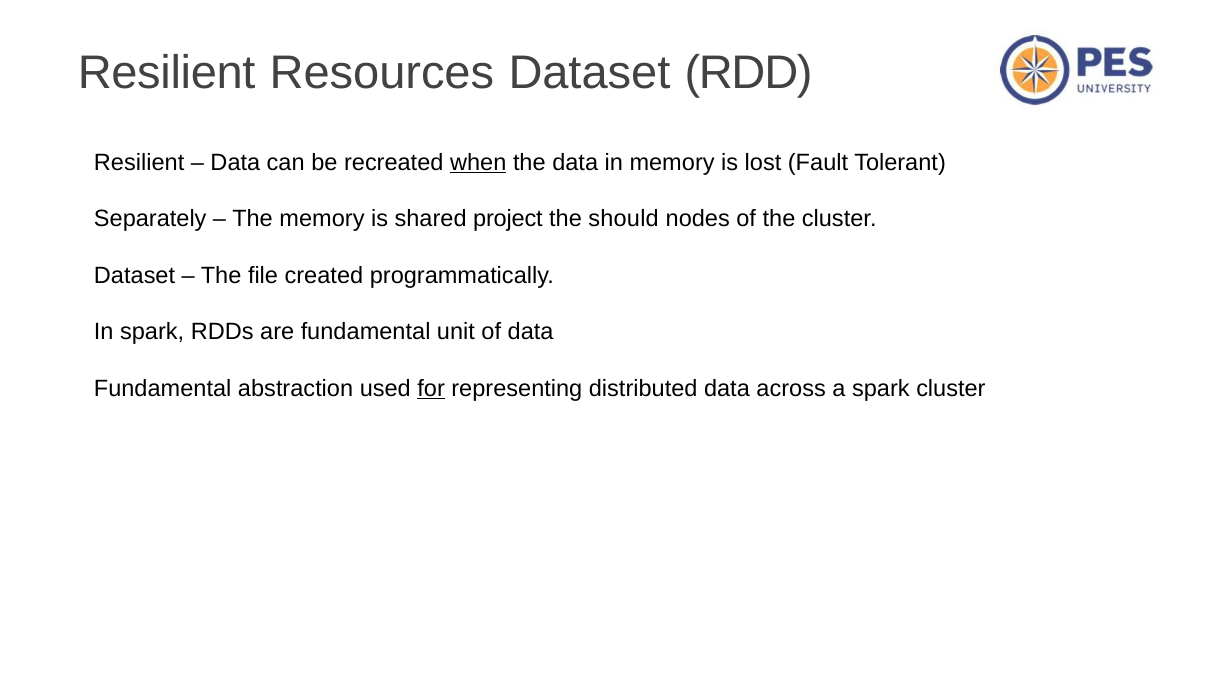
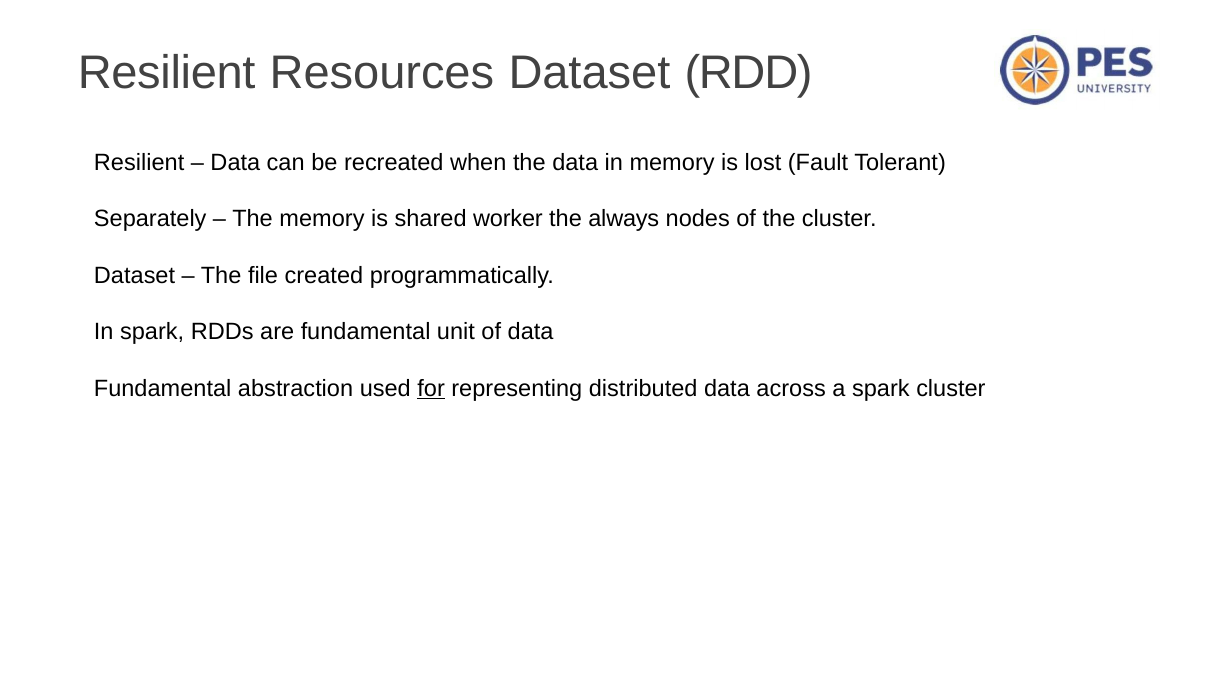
when underline: present -> none (478, 162)
project: project -> worker (508, 219)
should: should -> always (624, 219)
